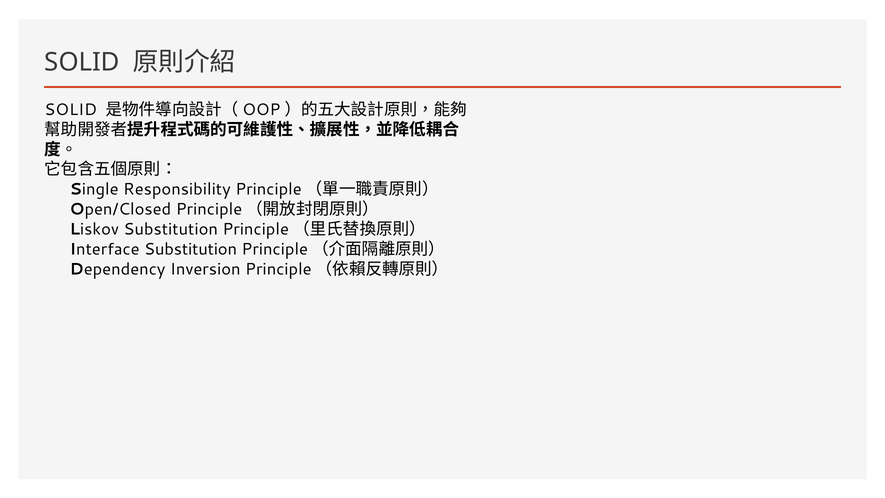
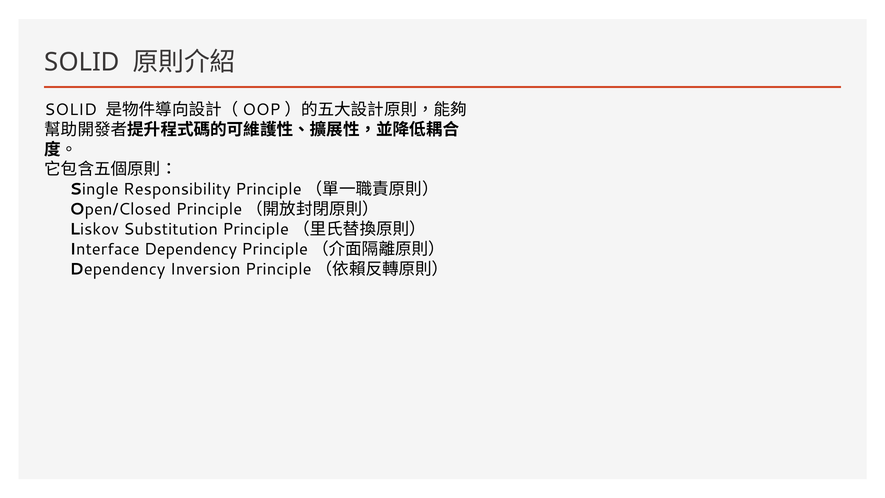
Interface Substitution: Substitution -> Dependency (191, 249)
